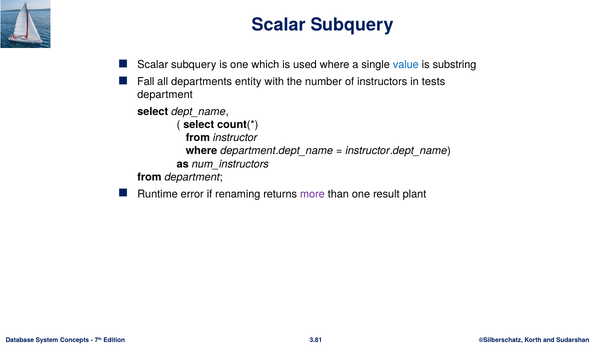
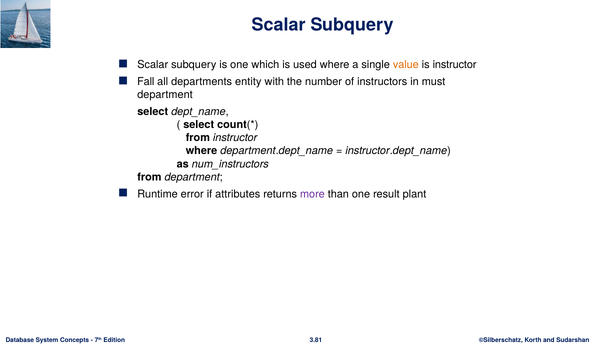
value colour: blue -> orange (406, 65)
is substring: substring -> instructor (455, 65)
tests: tests -> must (434, 82)
renaming: renaming -> attributes (238, 194)
